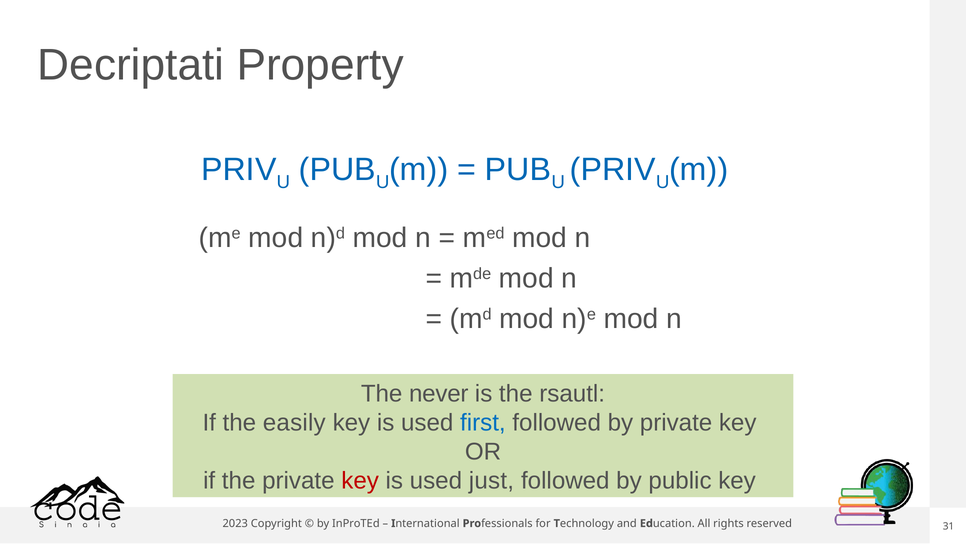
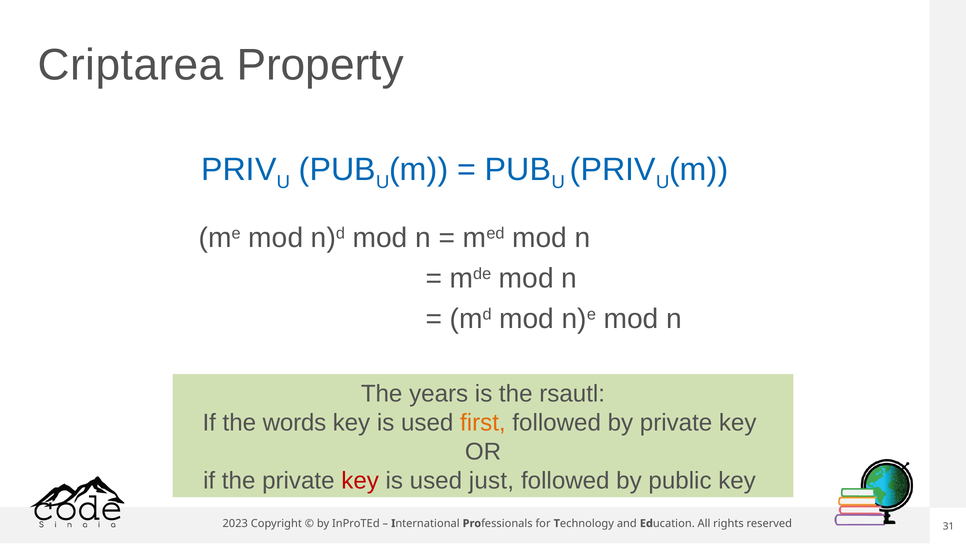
Decriptati: Decriptati -> Criptarea (131, 65)
never: never -> years (439, 393)
easily: easily -> words (294, 422)
first colour: blue -> orange (483, 422)
